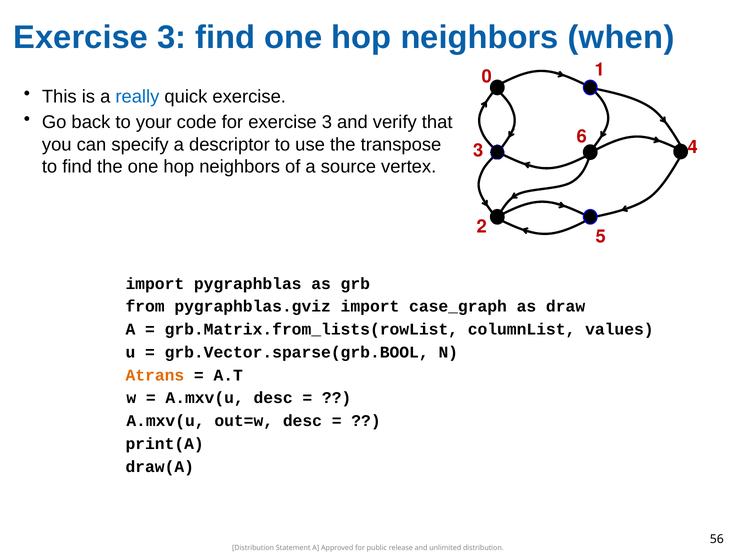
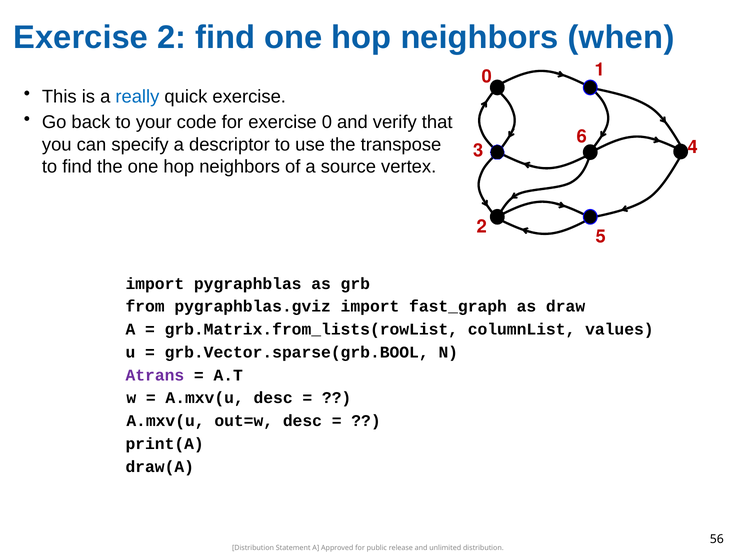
3: 3 -> 2 (172, 37)
for exercise 3: 3 -> 0 (327, 122)
case_graph: case_graph -> fast_graph (458, 307)
Atrans colour: orange -> purple (155, 375)
